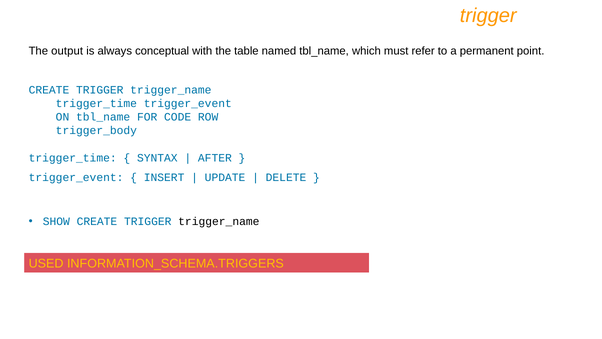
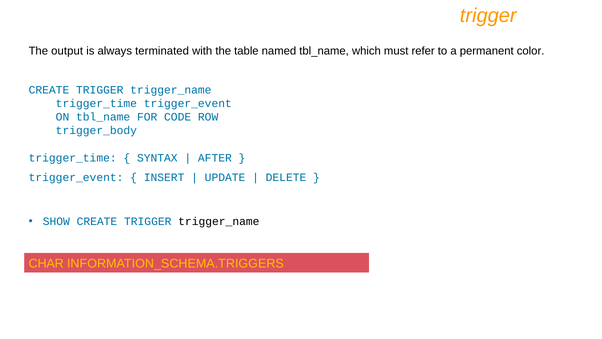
conceptual: conceptual -> terminated (162, 51)
point: point -> color (531, 51)
USED: USED -> CHAR (46, 263)
